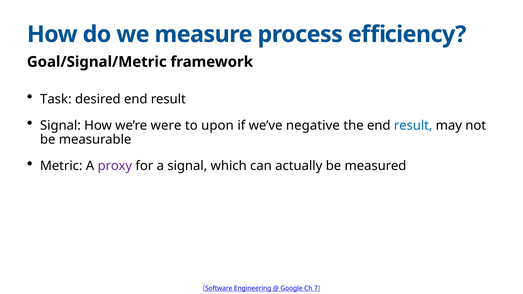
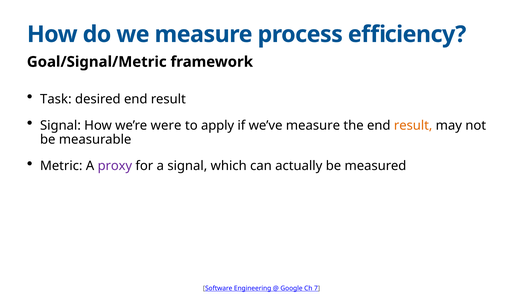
upon: upon -> apply (218, 126)
we’ve negative: negative -> measure (313, 126)
result colour: blue -> orange (413, 126)
